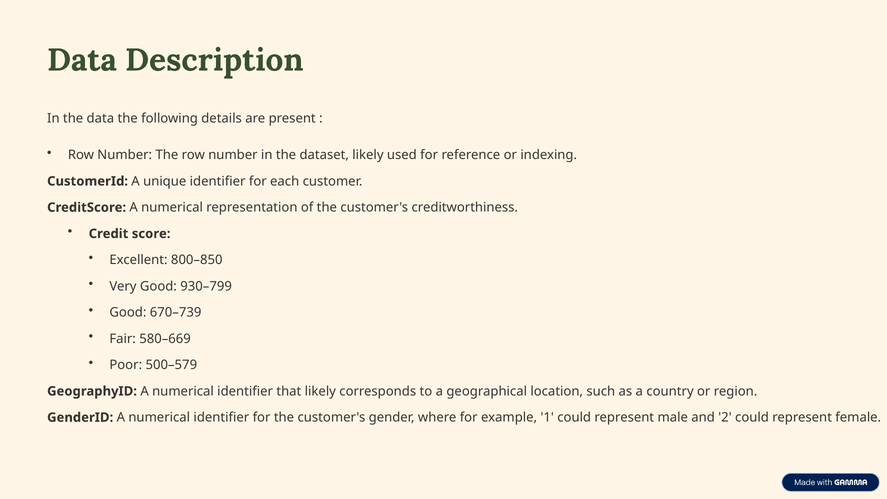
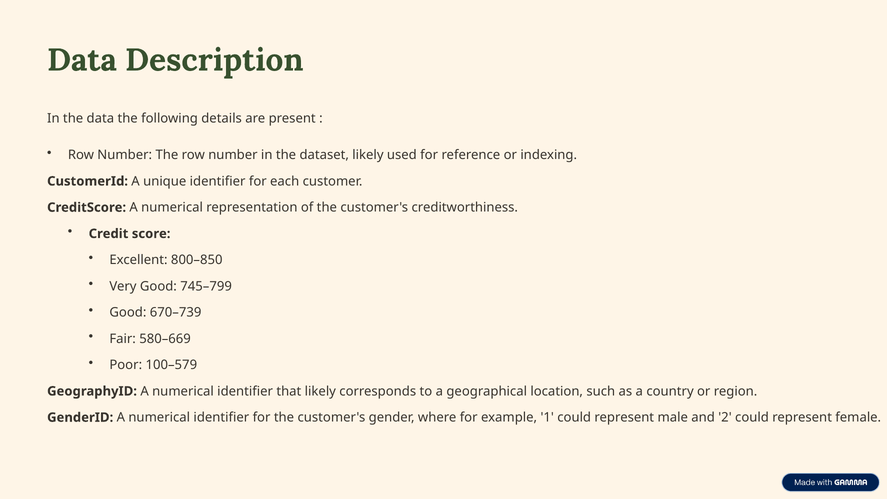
930–799: 930–799 -> 745–799 (206, 286)
500–579: 500–579 -> 100–579 (171, 365)
